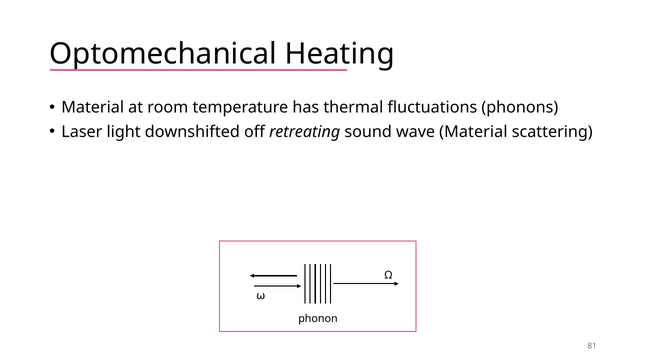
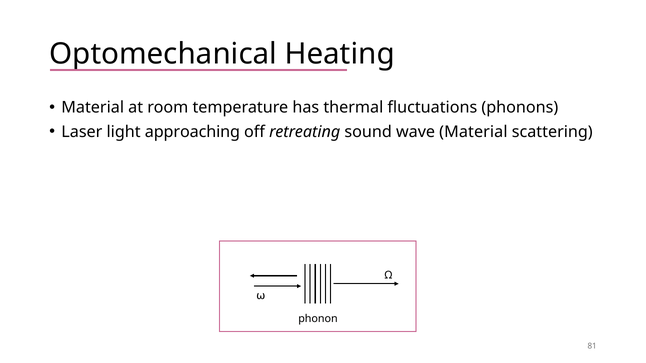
downshifted: downshifted -> approaching (192, 132)
